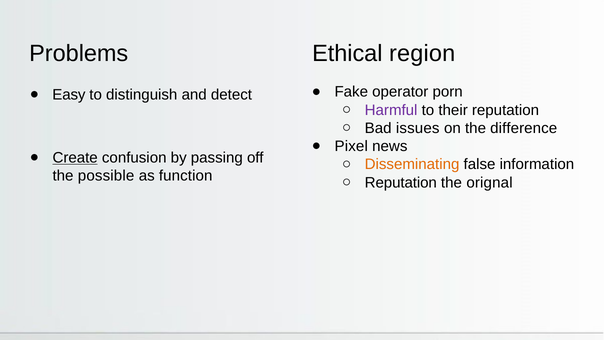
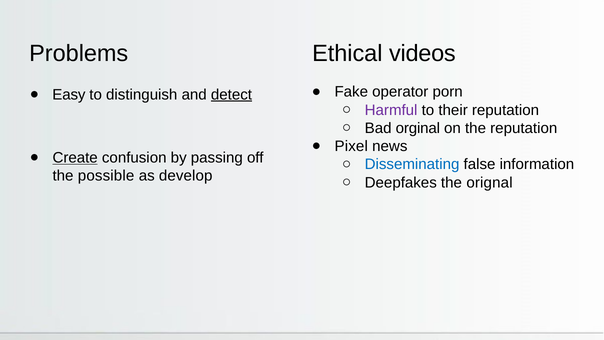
region: region -> videos (422, 54)
detect underline: none -> present (231, 95)
issues: issues -> orginal (418, 128)
the difference: difference -> reputation (524, 128)
Disseminating colour: orange -> blue (412, 164)
function: function -> develop (186, 176)
Reputation: Reputation -> Deepfakes (401, 182)
